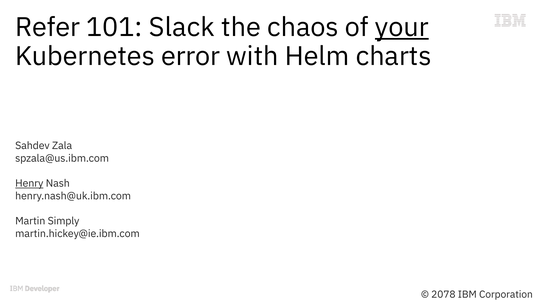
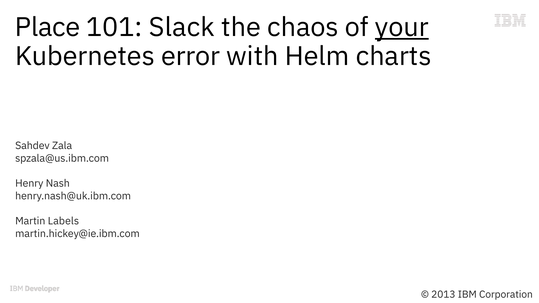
Refer: Refer -> Place (48, 27)
Henry underline: present -> none (29, 183)
Simply: Simply -> Labels (63, 221)
2078: 2078 -> 2013 (443, 295)
